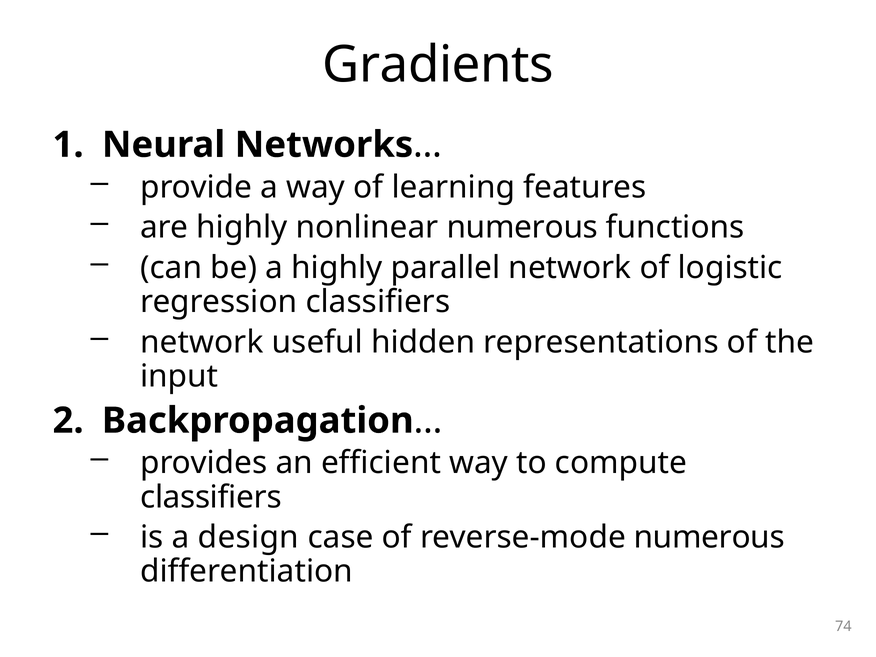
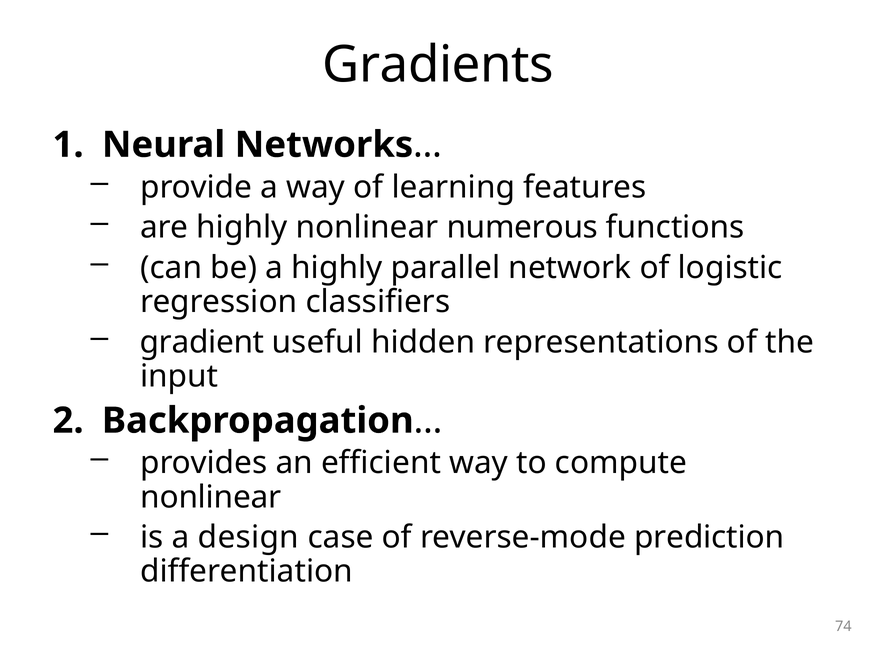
network: network -> gradient (202, 342)
classifiers: classifiers -> nonlinear (211, 497)
reverse-mode numerous: numerous -> prediction (709, 537)
